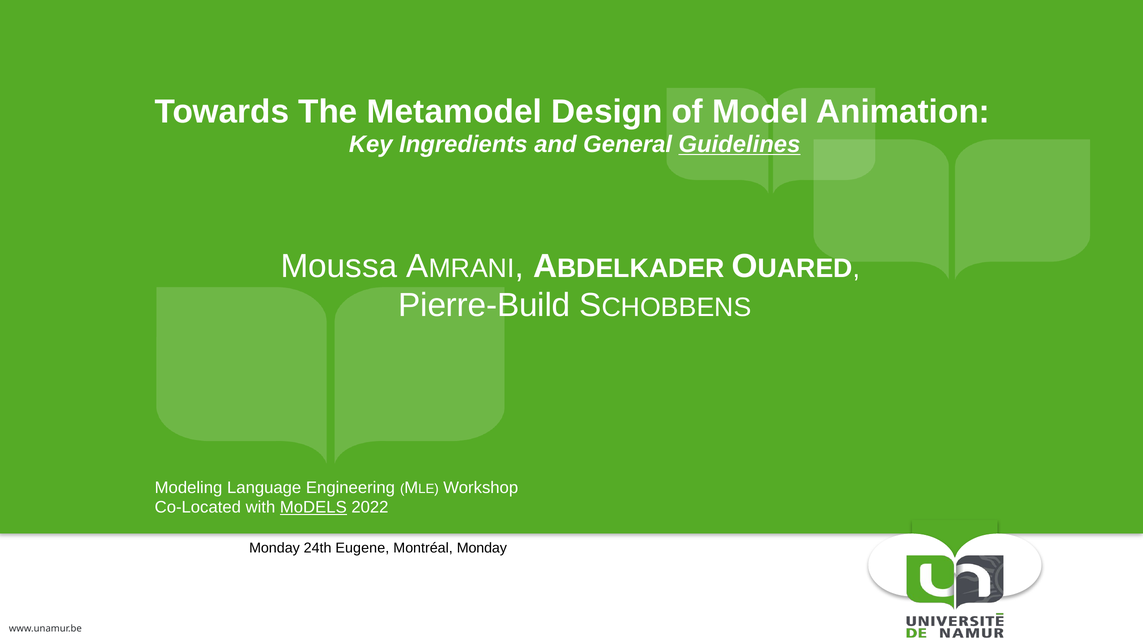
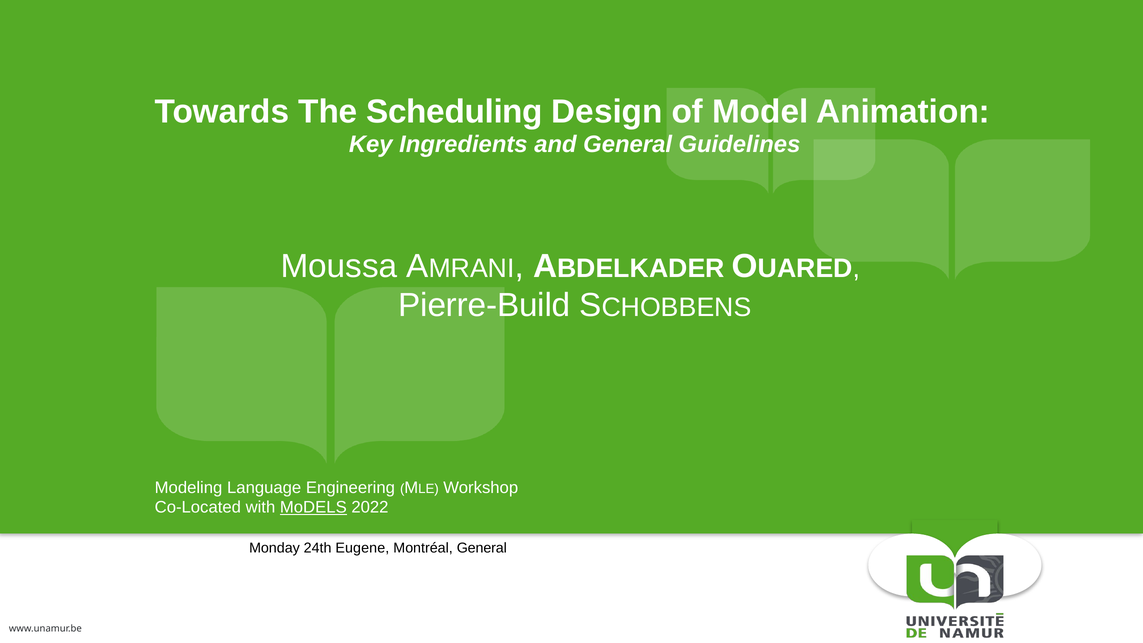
Metamodel: Metamodel -> Scheduling (455, 112)
Guidelines underline: present -> none (739, 144)
Montréal Monday: Monday -> General (482, 548)
